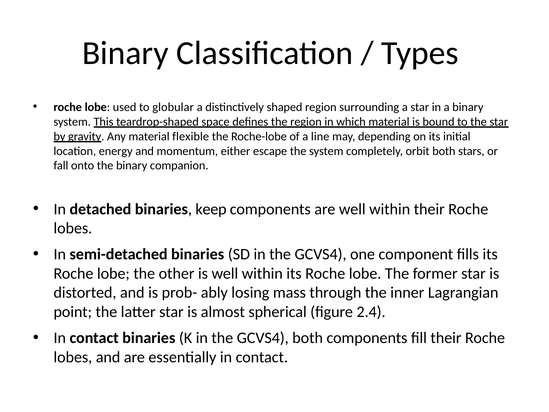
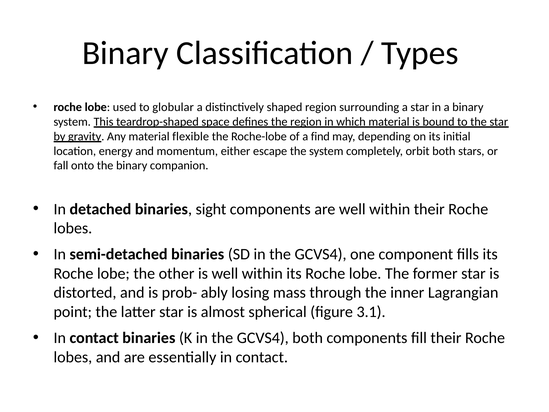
line: line -> find (320, 136)
keep: keep -> sight (211, 209)
2.4: 2.4 -> 3.1 (371, 312)
